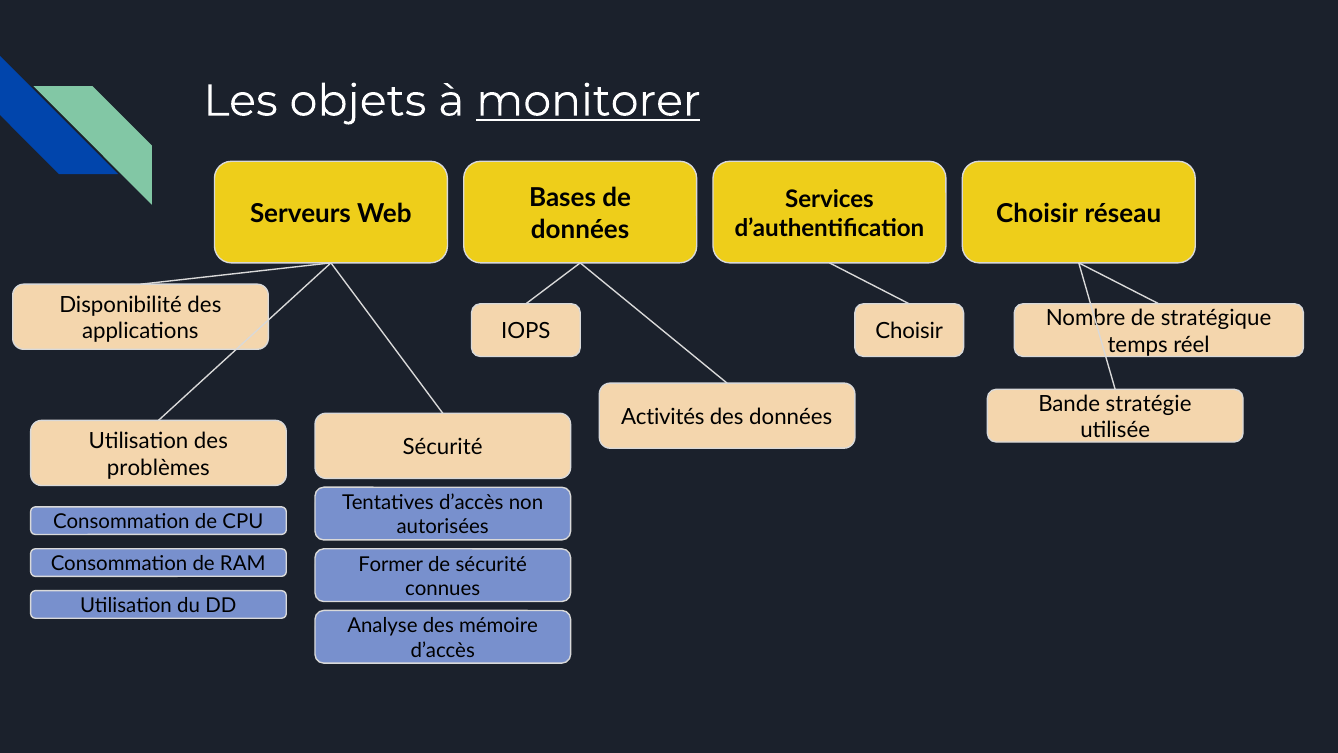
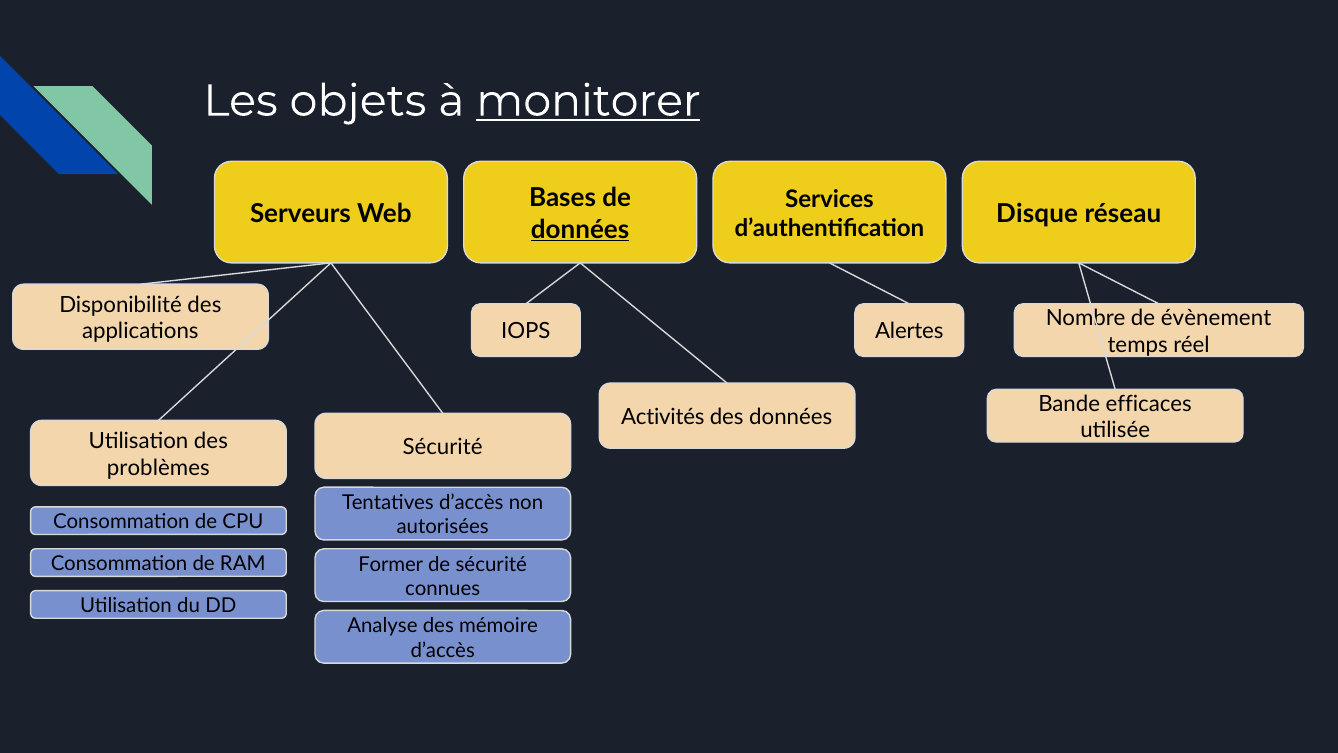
Choisir: Choisir -> Disque (1037, 214)
données underline: none -> present (580, 229)
stratégique: stratégique -> évènement (1216, 318)
IOPS Choisir: Choisir -> Alertes (909, 331)
stratégie: stratégie -> efficaces (1149, 404)
